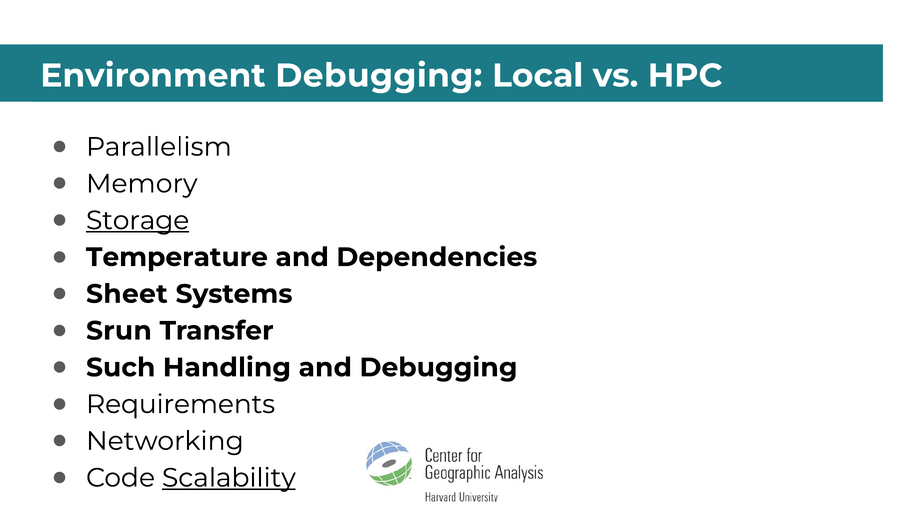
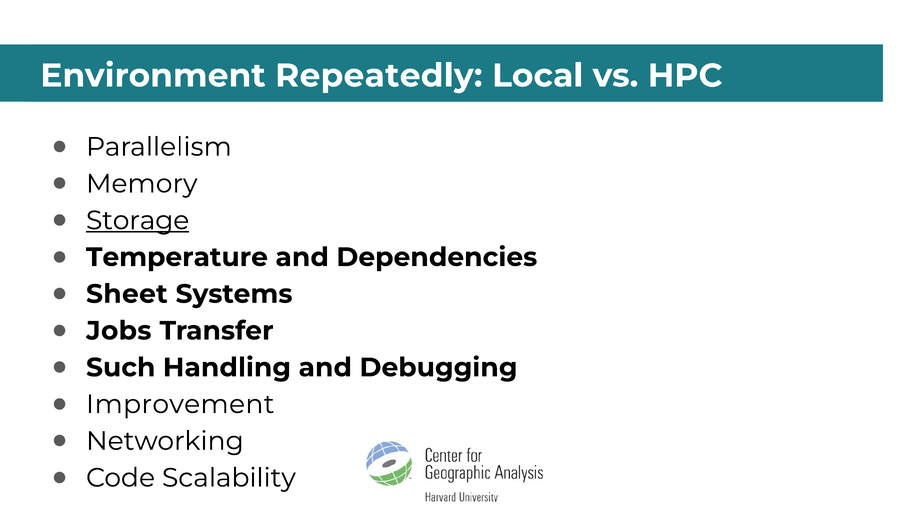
Environment Debugging: Debugging -> Repeatedly (379, 76)
Srun: Srun -> Jobs (119, 331)
Requirements: Requirements -> Improvement (180, 404)
Scalability underline: present -> none (229, 478)
